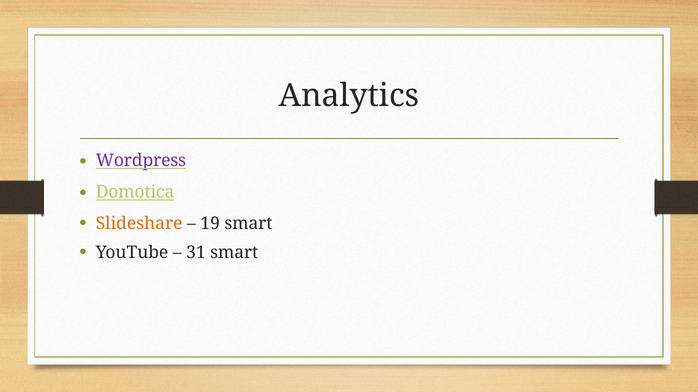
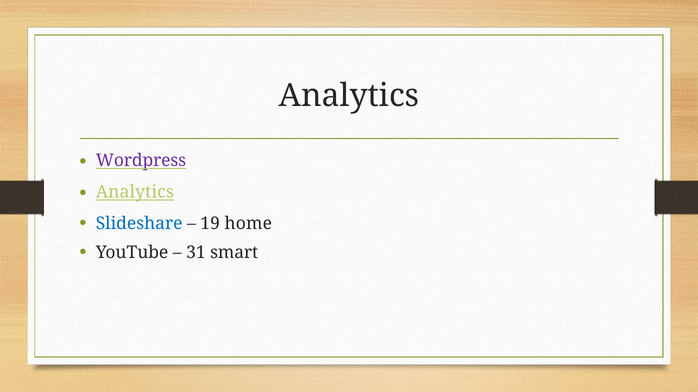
Domotica: Domotica -> Analytics (135, 192)
Slideshare colour: orange -> blue (139, 224)
19 smart: smart -> home (248, 224)
